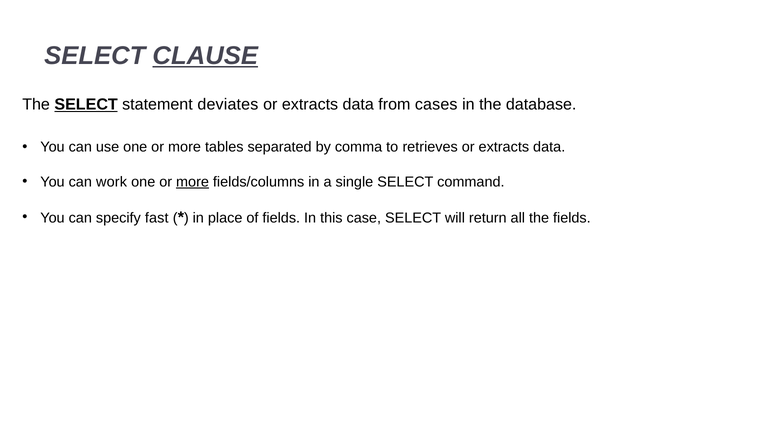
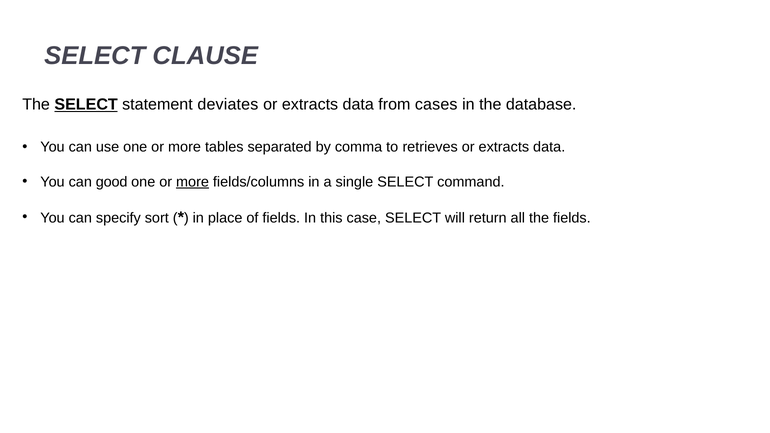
CLAUSE underline: present -> none (205, 56)
work: work -> good (112, 182)
fast: fast -> sort (157, 218)
